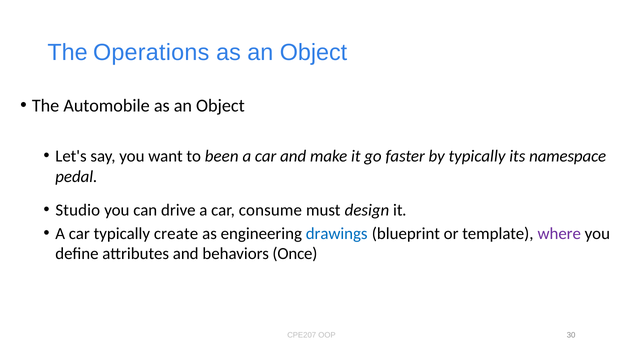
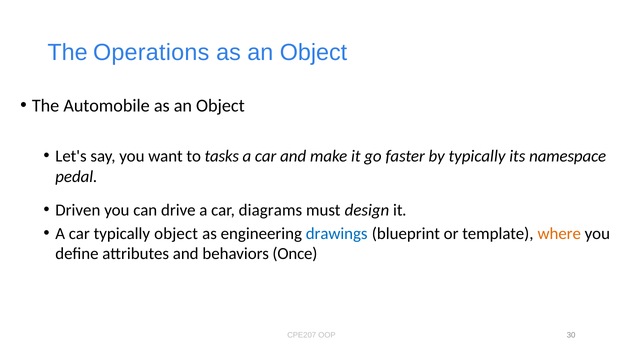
been: been -> tasks (222, 156)
Studio: Studio -> Driven (78, 210)
consume: consume -> diagrams (270, 210)
typically create: create -> object (176, 233)
where colour: purple -> orange (559, 233)
